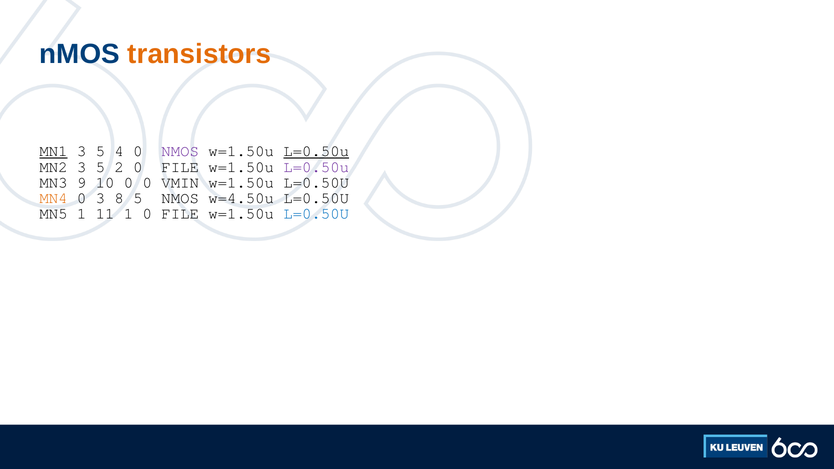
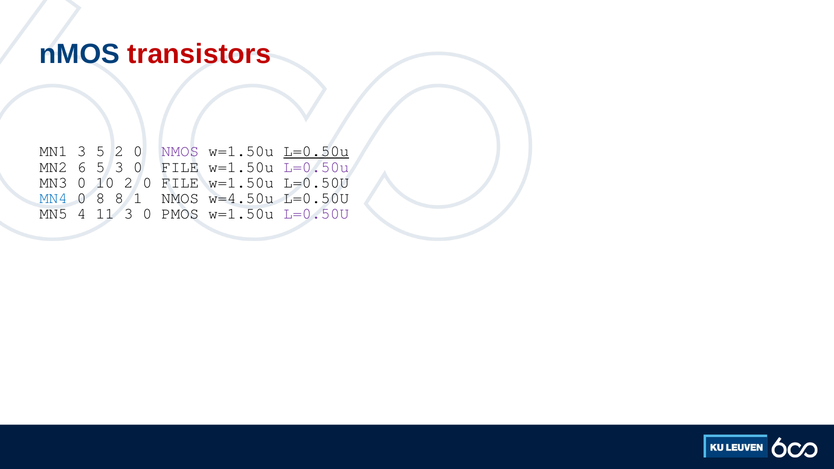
transistors colour: orange -> red (199, 54)
MN1 underline: present -> none (53, 151)
5 4: 4 -> 2 (119, 151)
MN2 3: 3 -> 6 (82, 167)
5 2: 2 -> 3 (119, 167)
MN3 9: 9 -> 0 (82, 183)
10 0: 0 -> 2 (129, 183)
VMIN: VMIN -> FILE (180, 183)
MN4 colour: orange -> blue (53, 198)
0 3: 3 -> 8 (100, 198)
8 5: 5 -> 1 (138, 198)
MN5 1: 1 -> 4 (82, 214)
11 1: 1 -> 3 (129, 214)
FILE: FILE -> PMOS (180, 214)
L=0.50U colour: blue -> purple (316, 214)
